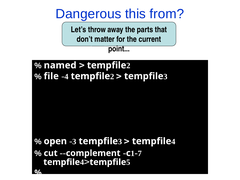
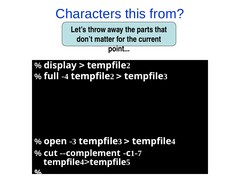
Dangerous: Dangerous -> Characters (88, 14)
named: named -> display (60, 65)
file: file -> full (51, 76)
